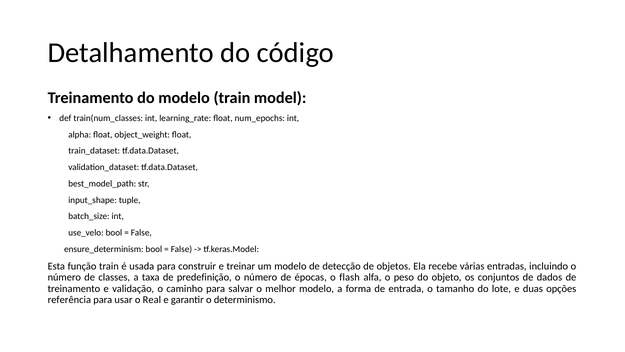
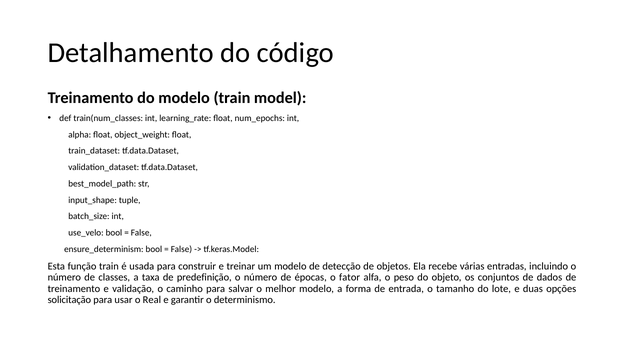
flash: flash -> fator (350, 277)
referência: referência -> solicitação (69, 300)
